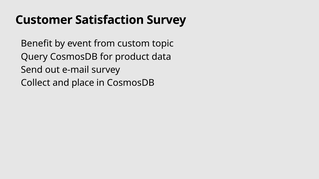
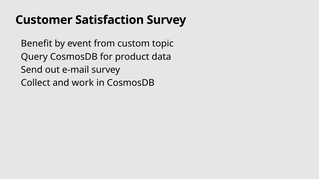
place: place -> work (83, 83)
